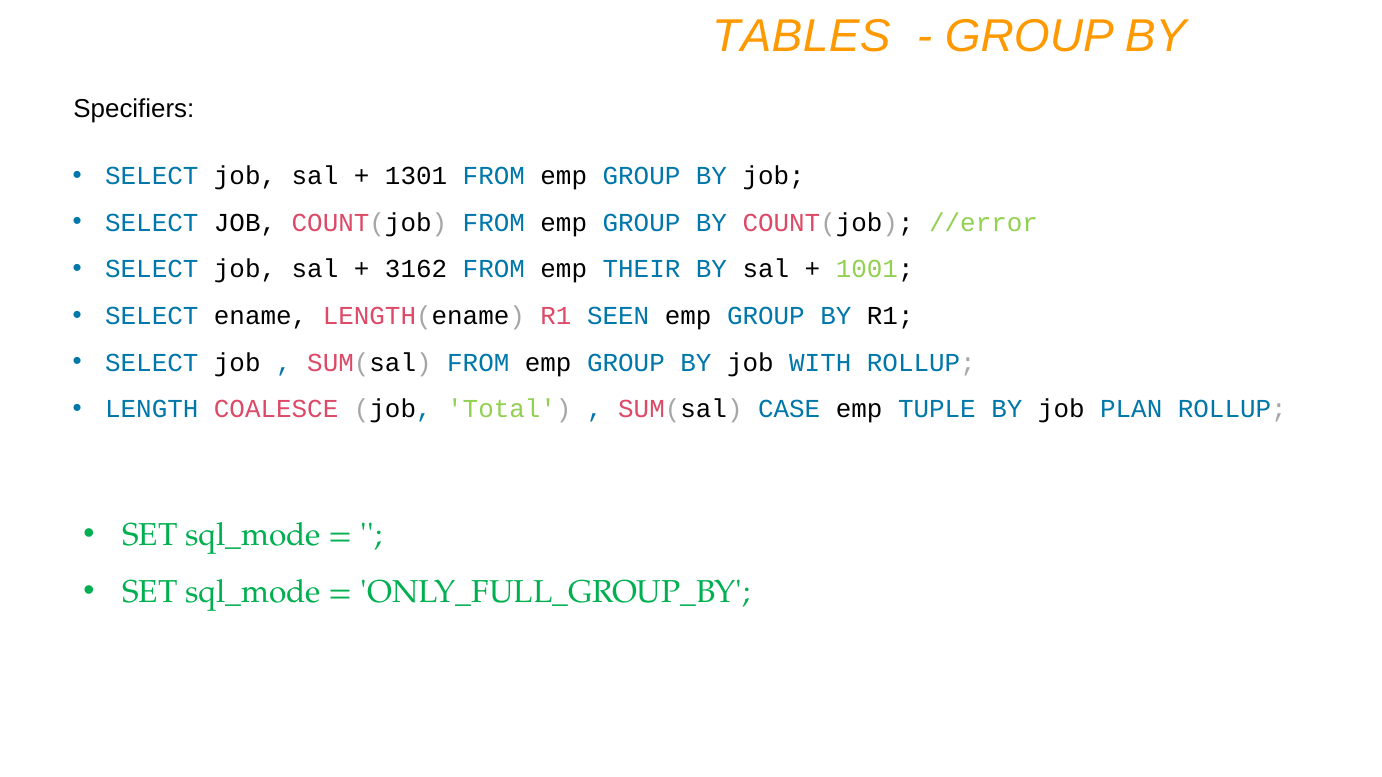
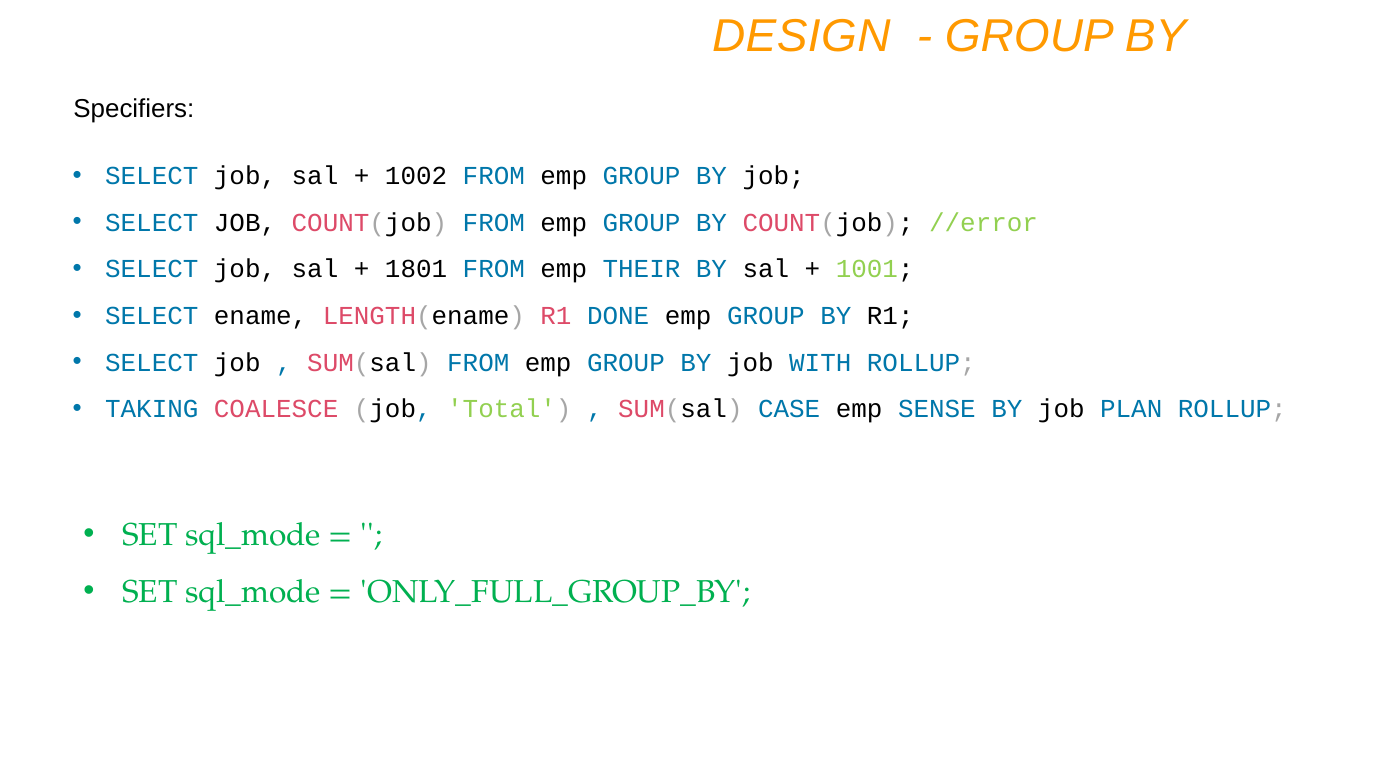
TABLES: TABLES -> DESIGN (801, 36)
1301: 1301 -> 1002 (416, 176)
3162: 3162 -> 1801 (416, 269)
SEEN: SEEN -> DONE (618, 316)
LENGTH: LENGTH -> TAKING (152, 409)
TUPLE: TUPLE -> SENSE (937, 409)
